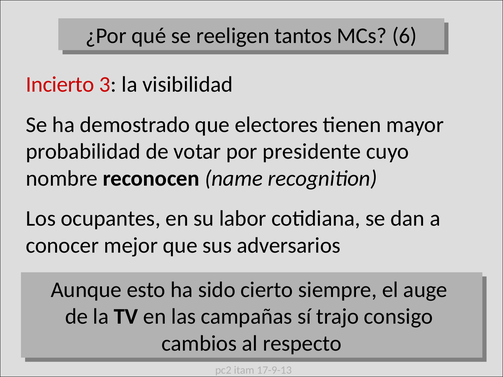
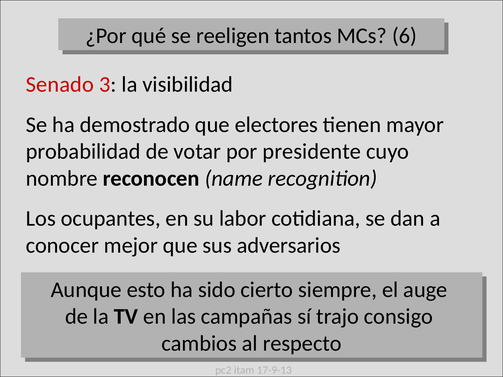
Incierto: Incierto -> Senado (60, 85)
